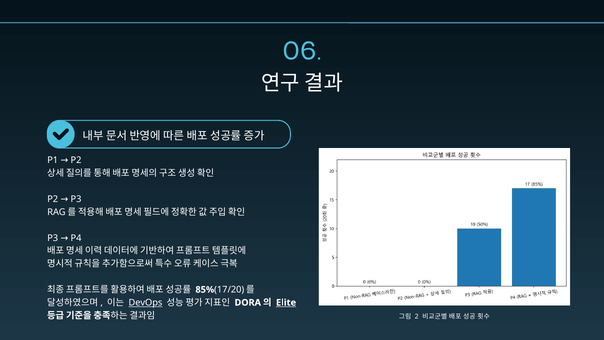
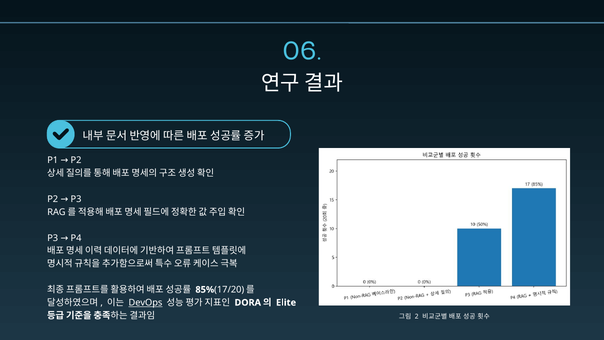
Elite underline: present -> none (286, 302)
